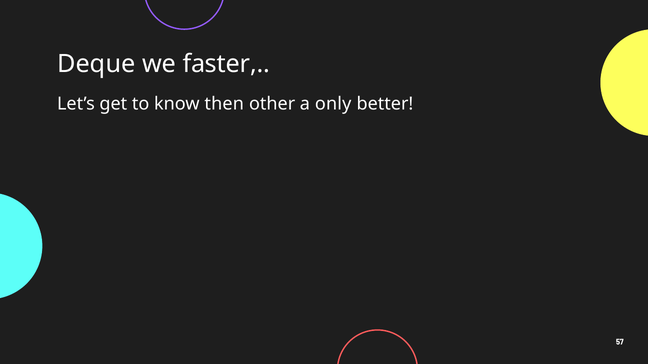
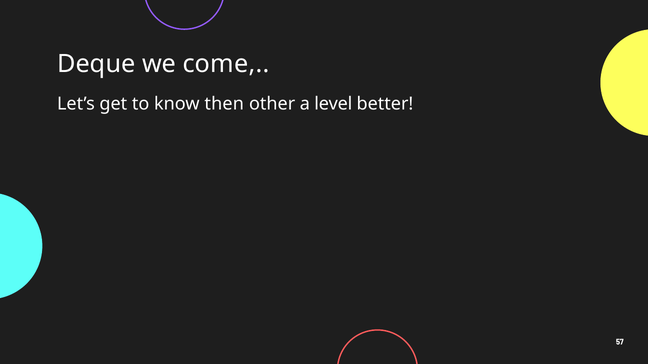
faster: faster -> come (226, 64)
only: only -> level (333, 104)
